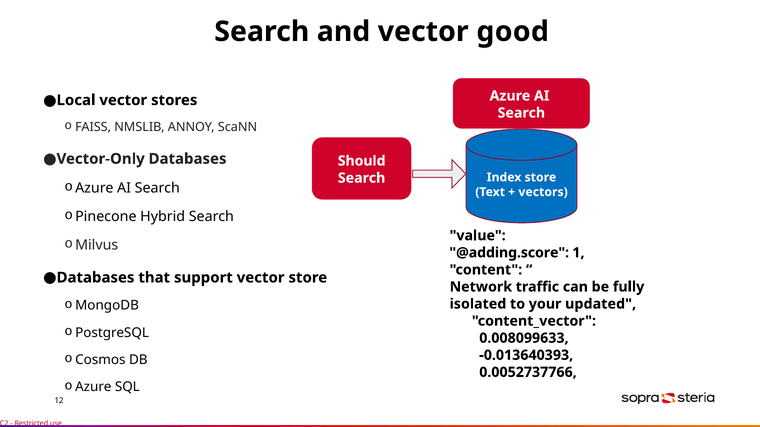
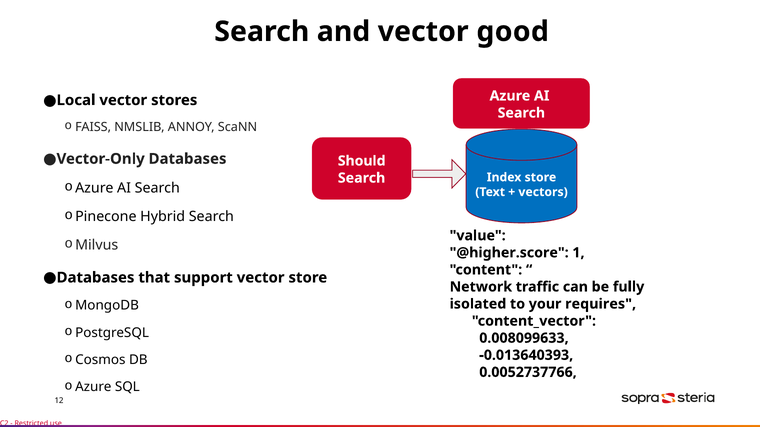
@adding.score: @adding.score -> @higher.score (509, 253)
updated: updated -> requires (601, 304)
